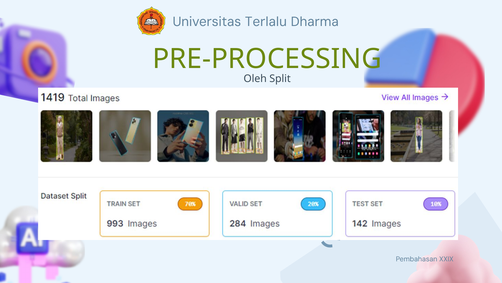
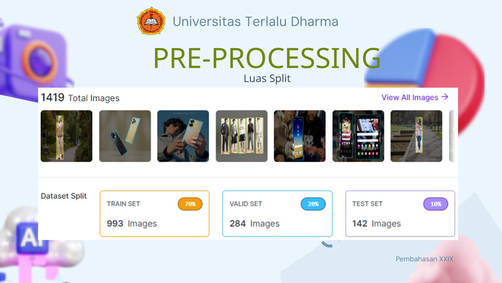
Oleh: Oleh -> Luas (255, 79)
